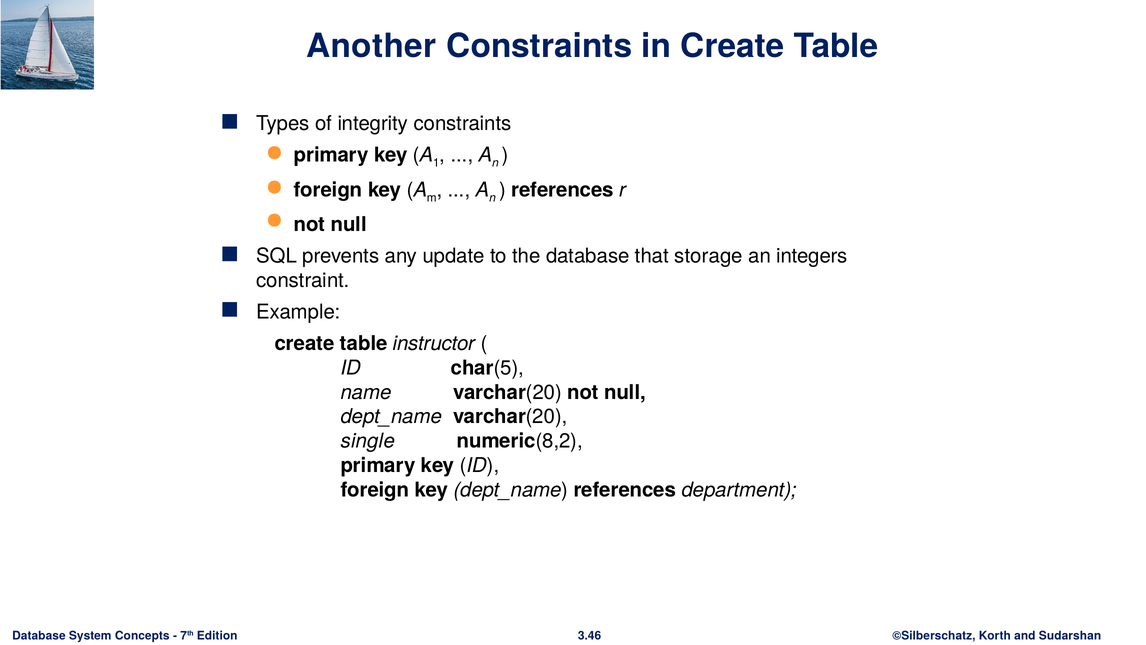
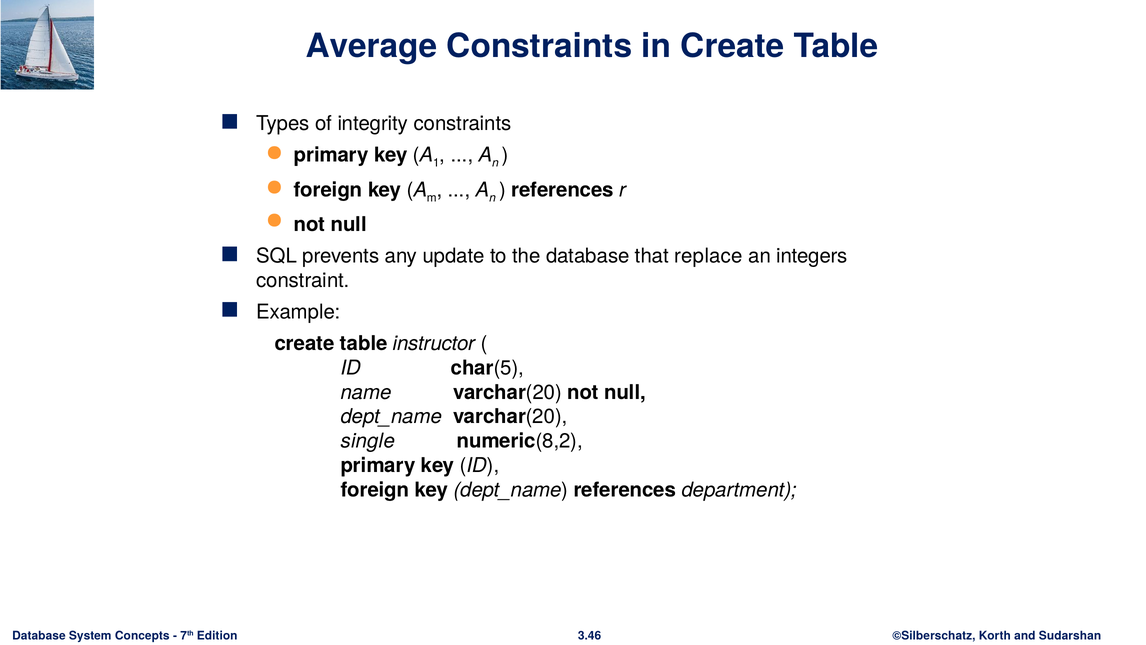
Another: Another -> Average (371, 46)
storage: storage -> replace (708, 256)
